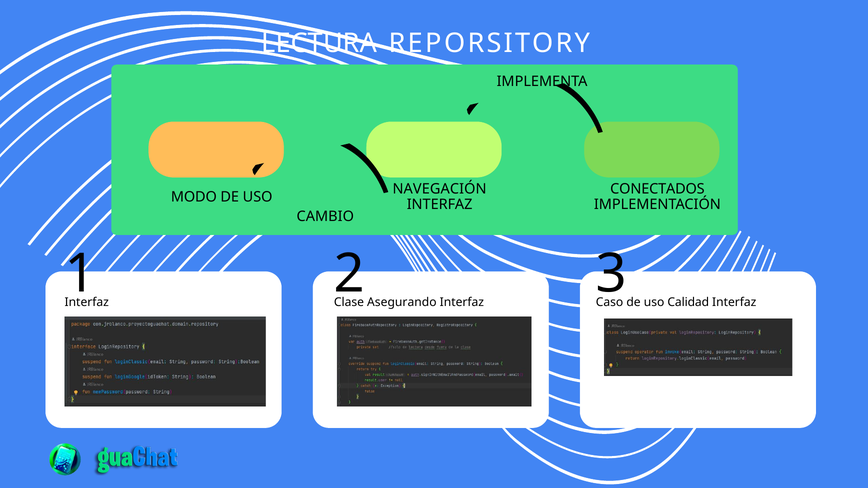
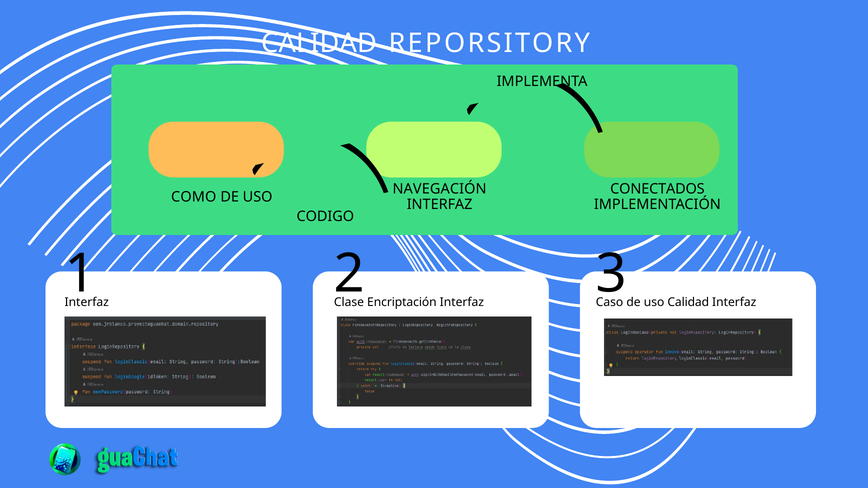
LECTURA: LECTURA -> CALIDAD (319, 43)
MODO: MODO -> COMO (194, 197)
CAMBIO: CAMBIO -> CODIGO (325, 217)
Asegurando: Asegurando -> Encriptación (402, 303)
